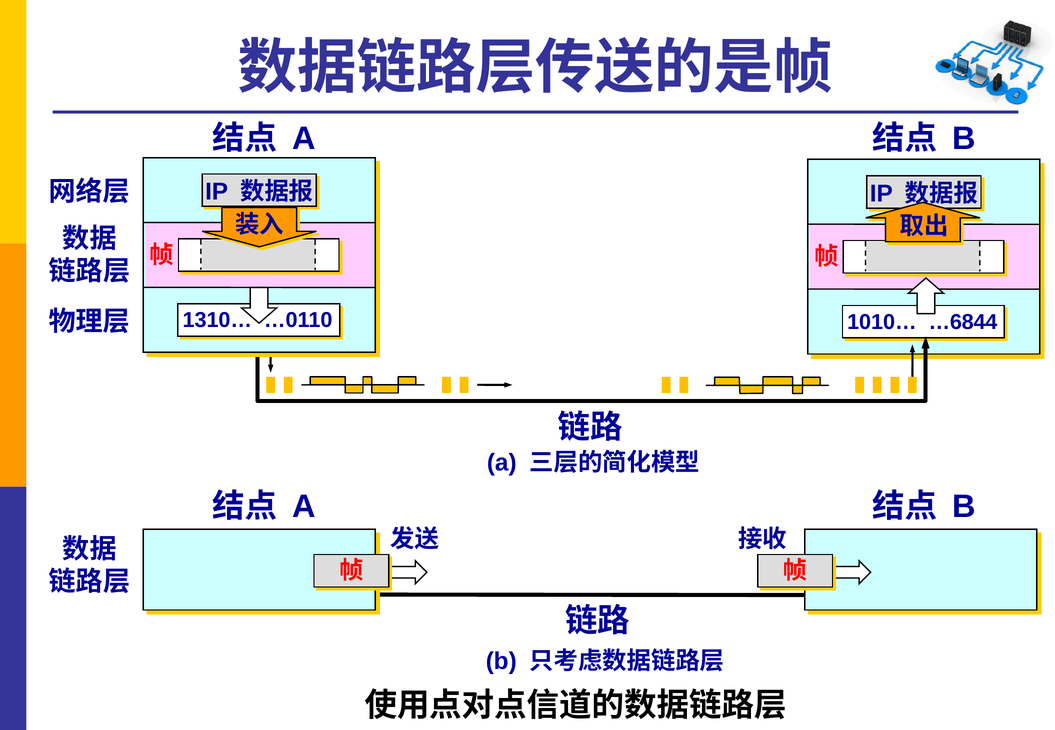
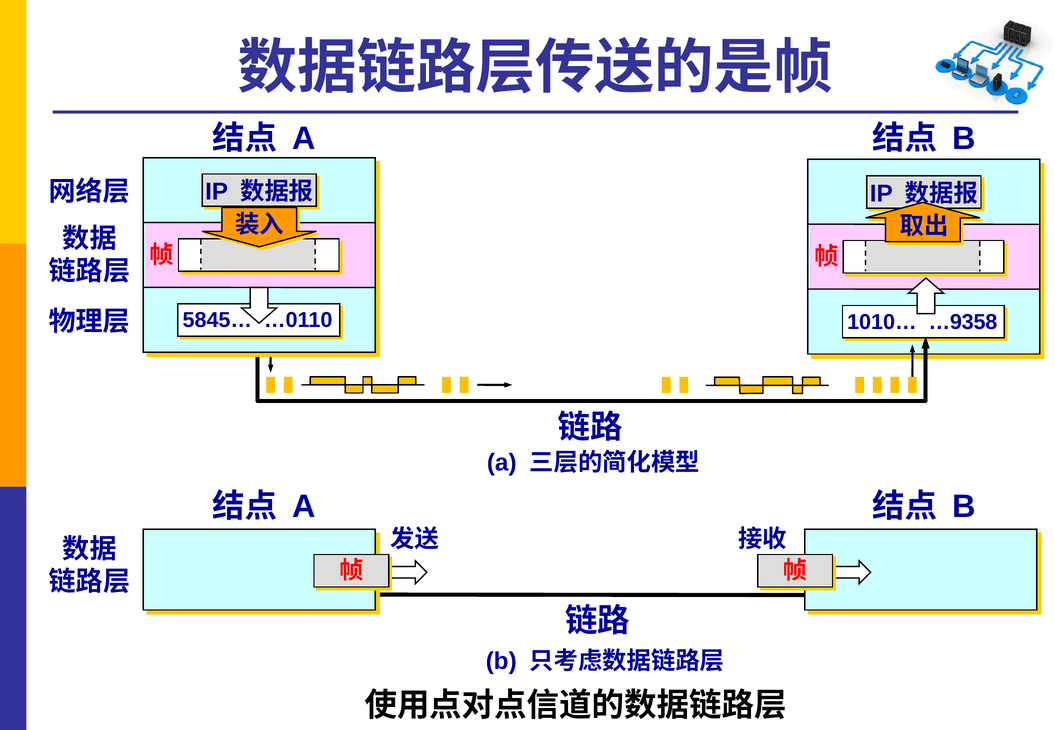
1310…: 1310… -> 5845… (217, 320)
…6844: …6844 -> …9358 (963, 322)
